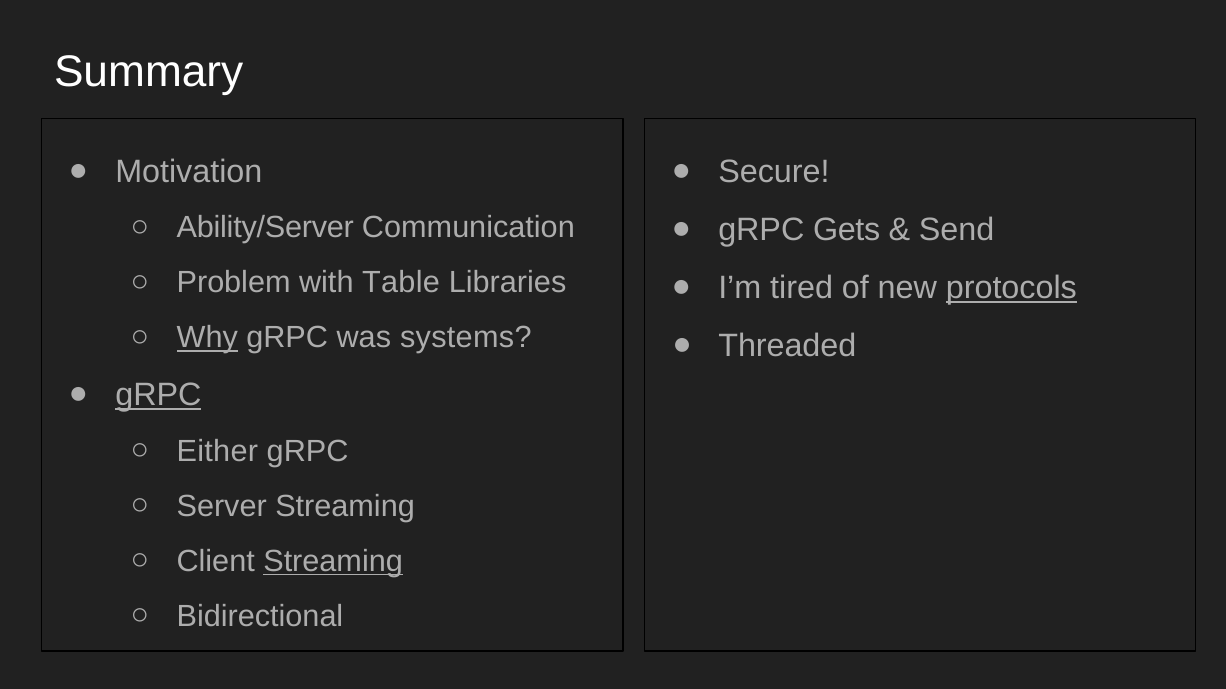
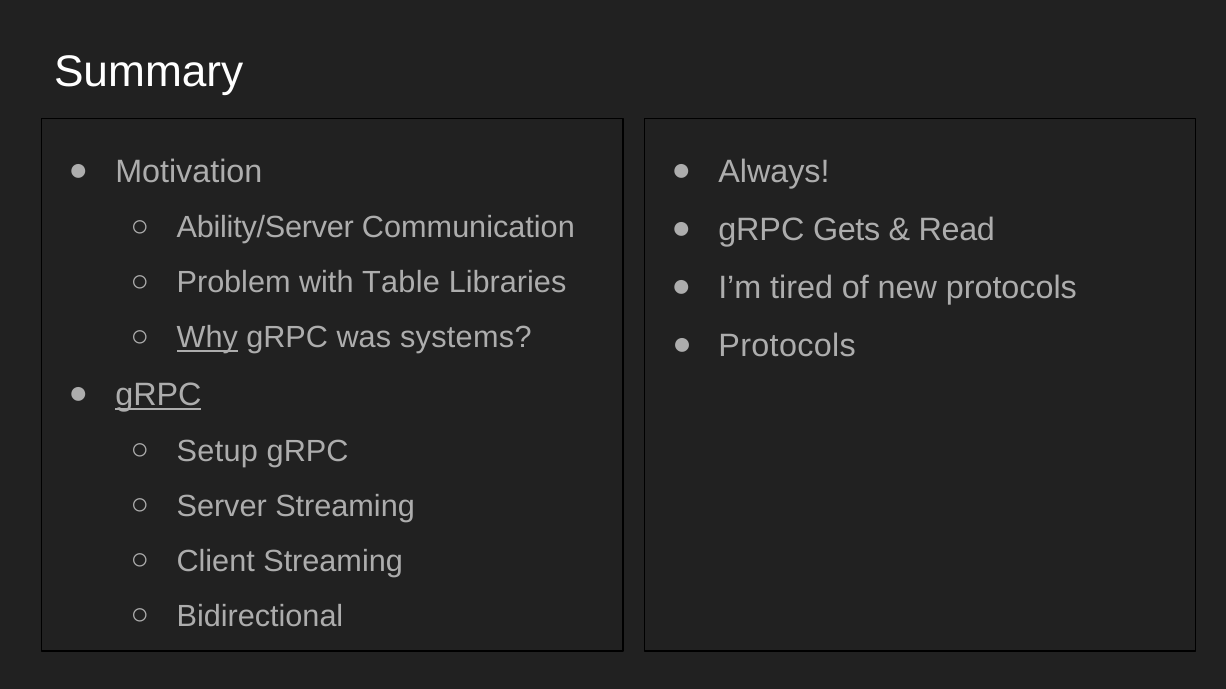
Secure: Secure -> Always (774, 172)
Send: Send -> Read (957, 230)
protocols underline: present -> none (1011, 288)
Threaded: Threaded -> Protocols (787, 346)
Either: Either -> Setup (217, 451)
Streaming underline: present -> none (333, 562)
